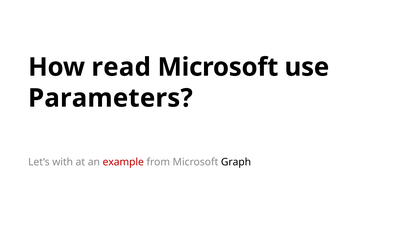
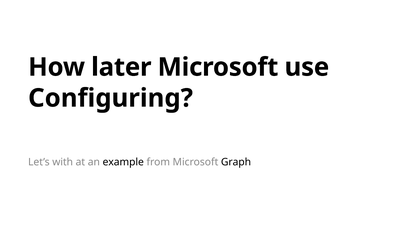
read: read -> later (121, 67)
Parameters: Parameters -> Configuring (111, 98)
example colour: red -> black (123, 162)
